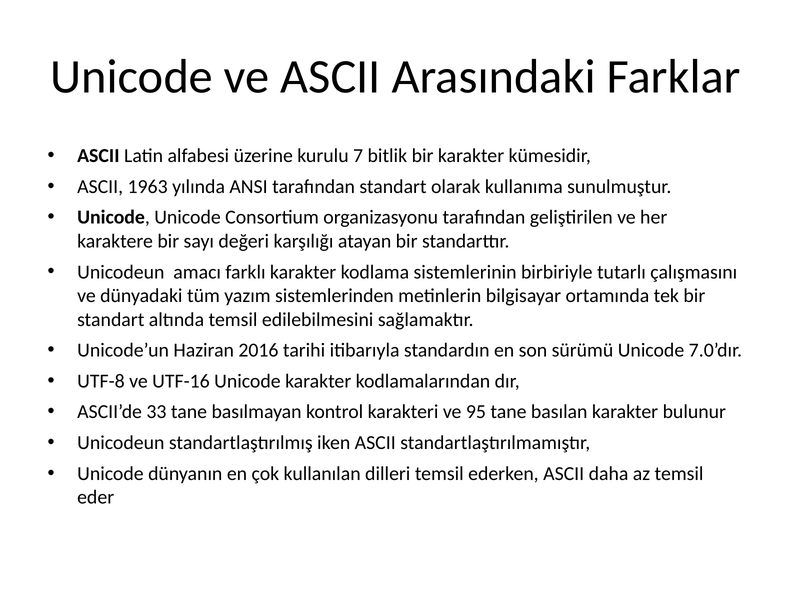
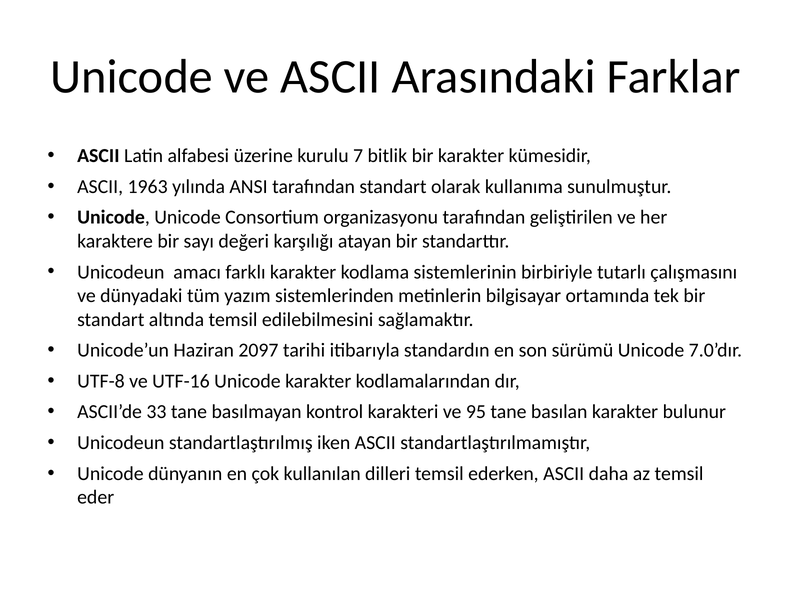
2016: 2016 -> 2097 (258, 350)
